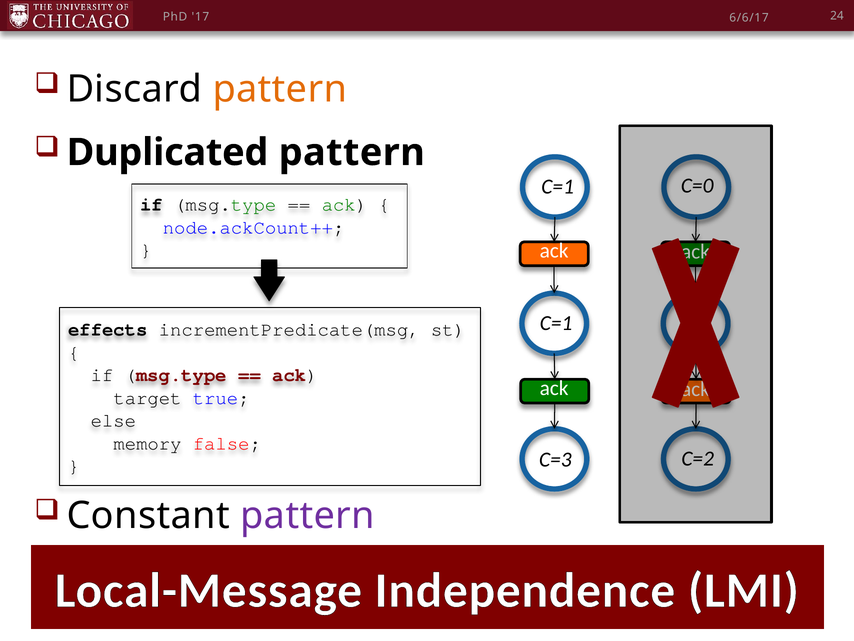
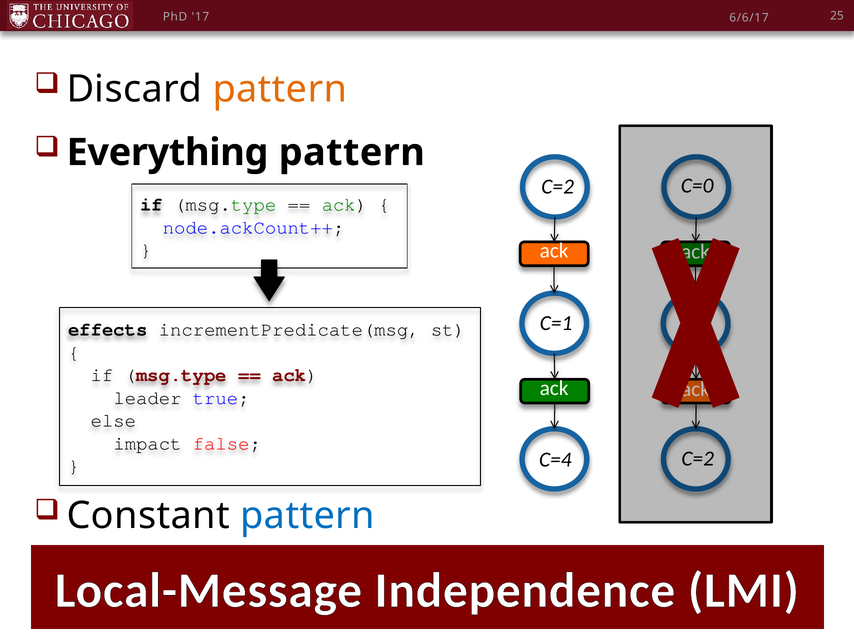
24: 24 -> 25 (837, 16)
Duplicated: Duplicated -> Everything (167, 152)
C=1: C=1 -> C=2 (558, 187)
target: target -> leader (148, 398)
memory: memory -> impact (148, 443)
C=3: C=3 -> C=4 (555, 459)
pattern colour: purple -> blue (307, 515)
